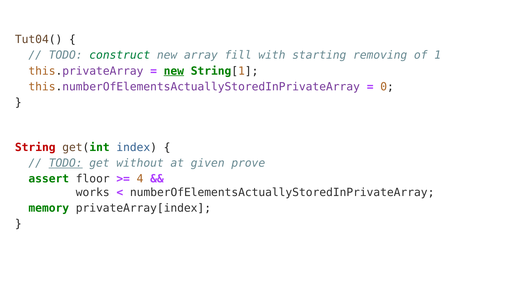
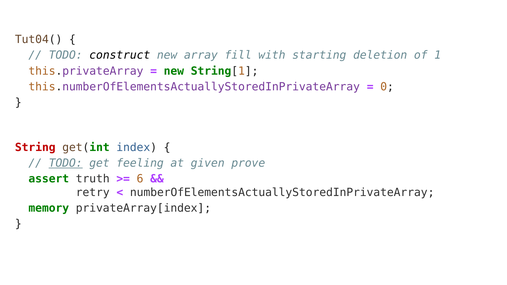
construct colour: green -> black (120, 55)
removing: removing -> deletion (380, 55)
new underline: present -> none (174, 71)
without: without -> feeling (140, 163)
floor: floor -> truth (93, 179)
4: 4 -> 6 (140, 179)
works: works -> retry (93, 193)
